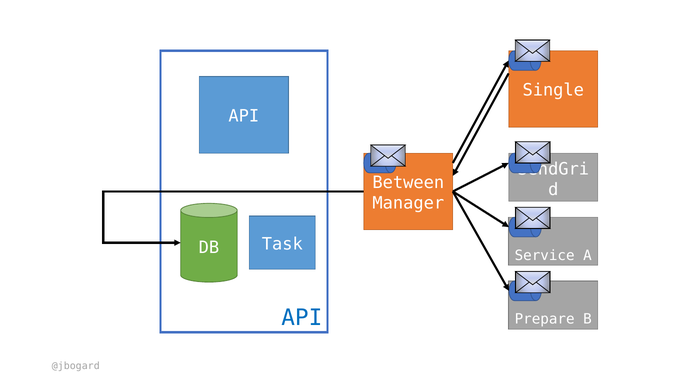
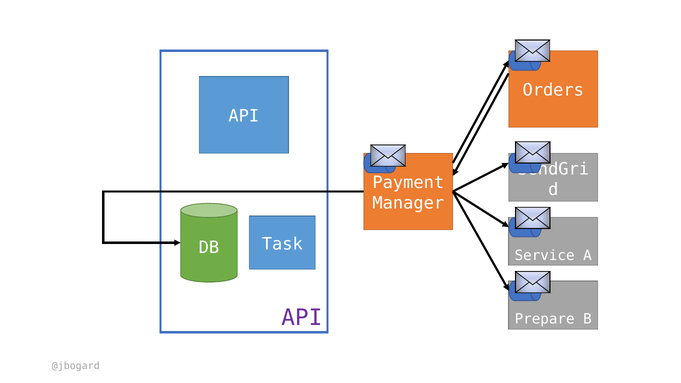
Single: Single -> Orders (553, 90)
Between: Between -> Payment (408, 182)
API colour: blue -> purple (302, 318)
